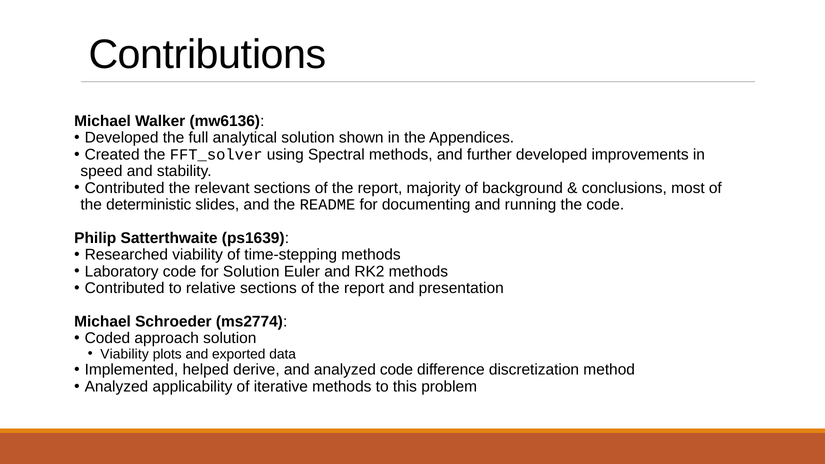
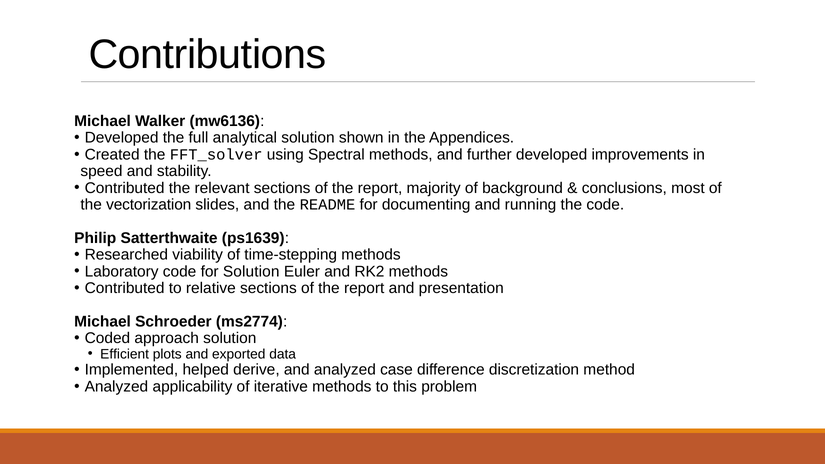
deterministic: deterministic -> vectorization (149, 205)
Viability: Viability -> Efficient (125, 354)
analyzed code: code -> case (396, 370)
